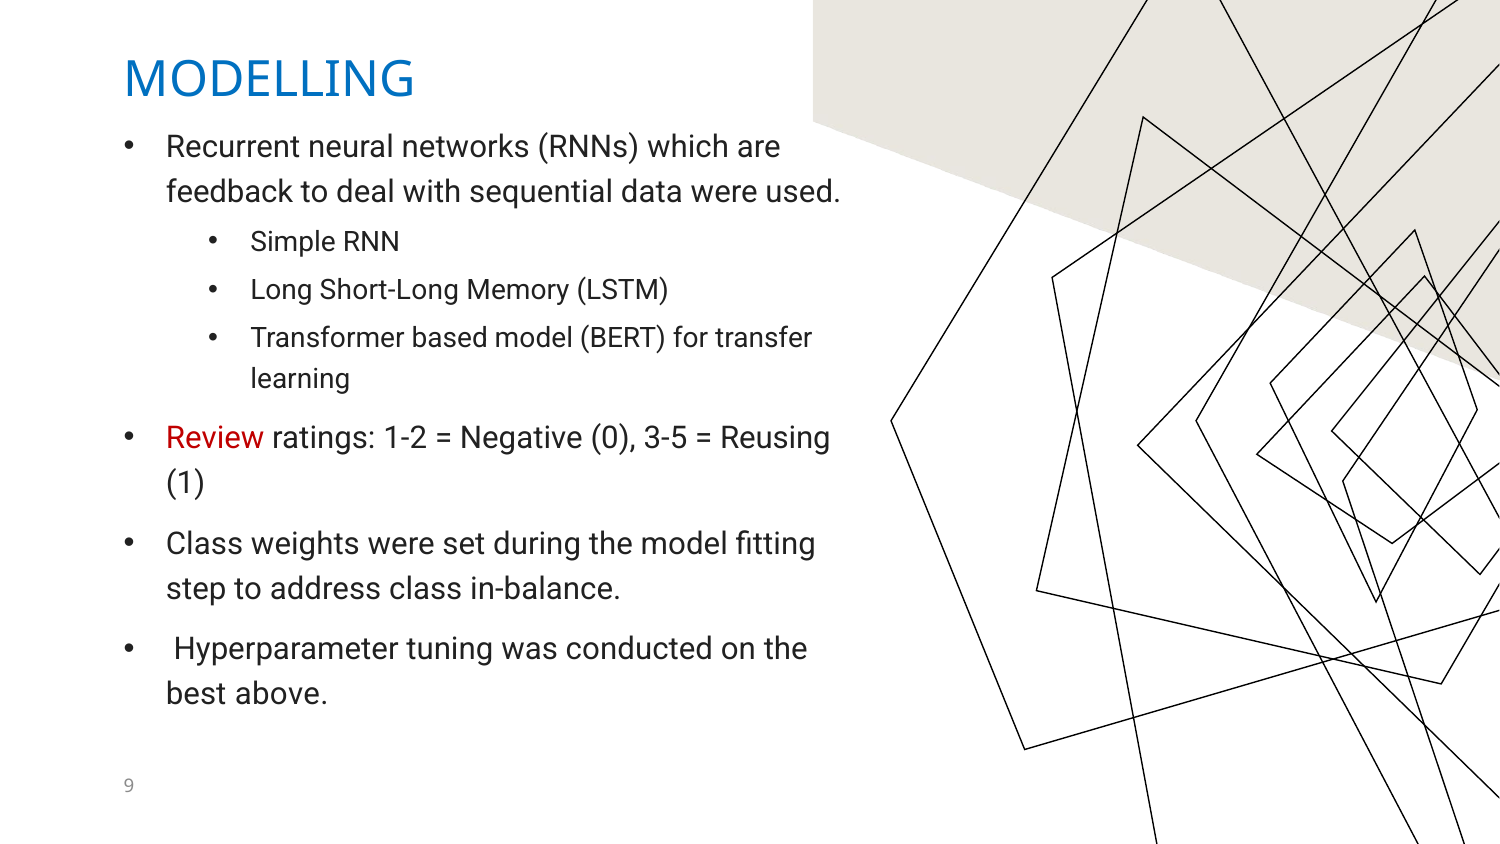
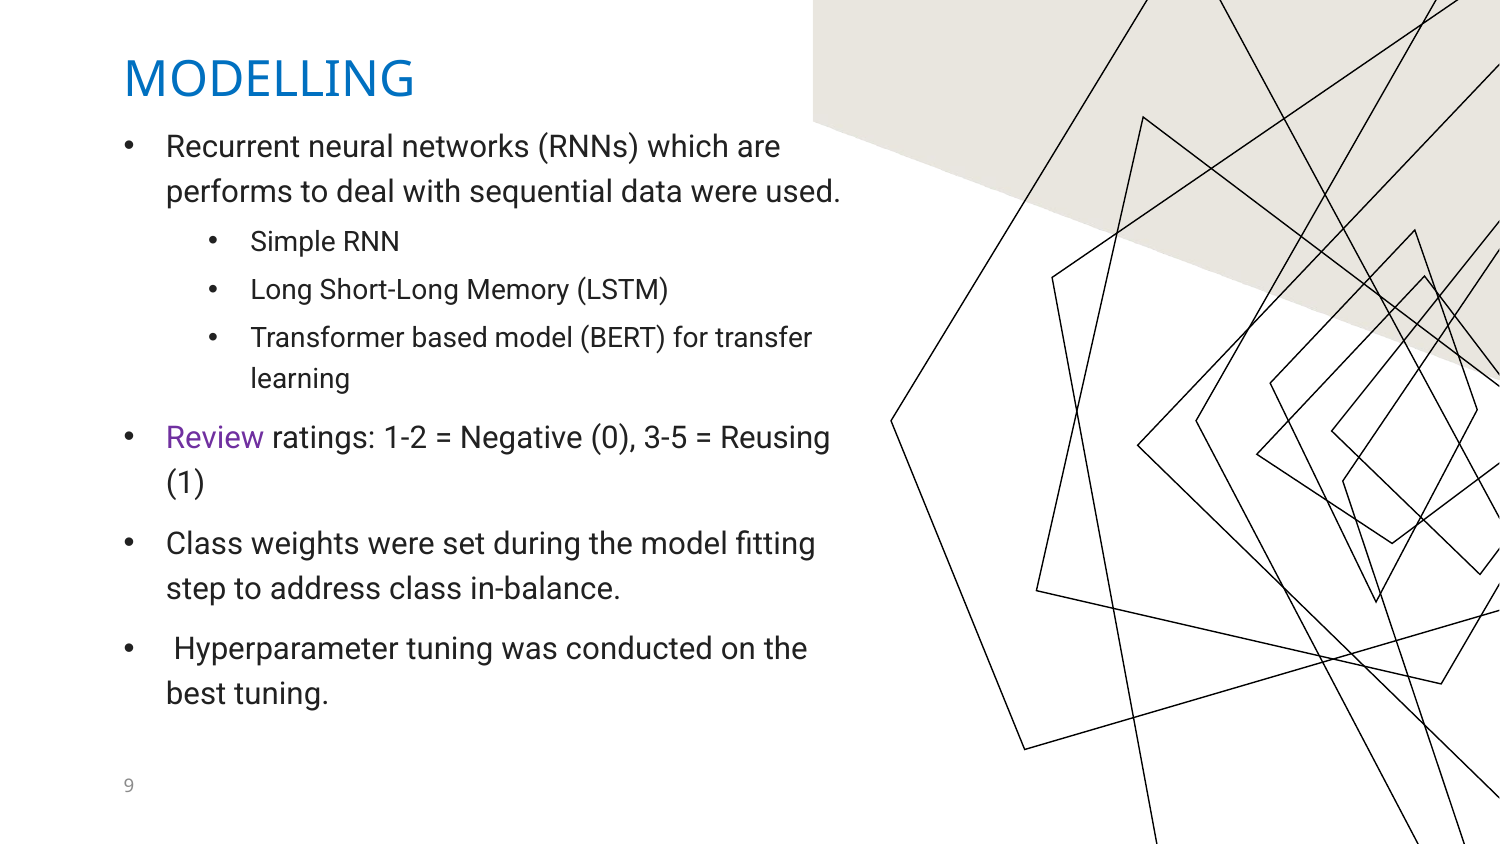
feedback: feedback -> performs (229, 192)
Review colour: red -> purple (215, 438)
best above: above -> tuning (282, 694)
